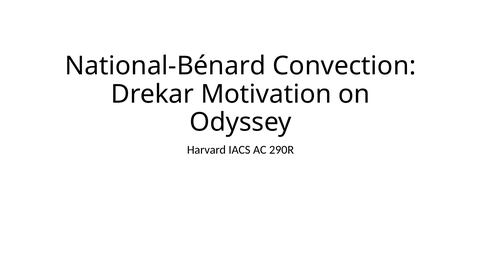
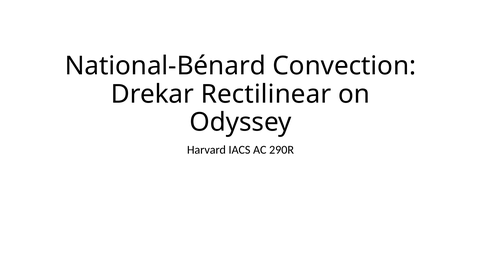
Motivation: Motivation -> Rectilinear (266, 94)
